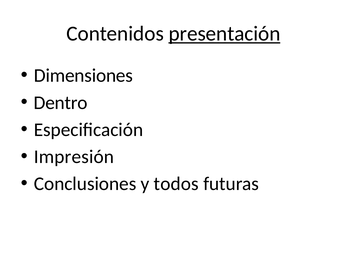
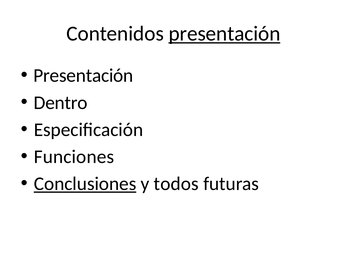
Dimensiones: Dimensiones -> Presentación (83, 75)
Impresión: Impresión -> Funciones (74, 156)
Conclusiones underline: none -> present (85, 183)
